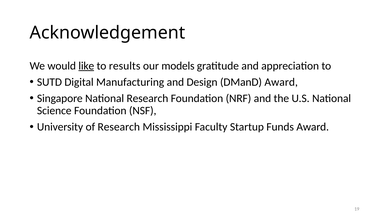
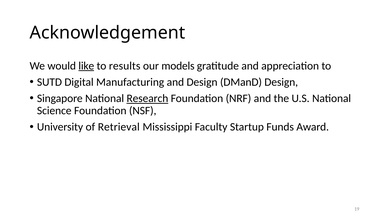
DManD Award: Award -> Design (281, 82)
Research underline: none -> present (147, 98)
of Research: Research -> Retrieval (119, 127)
